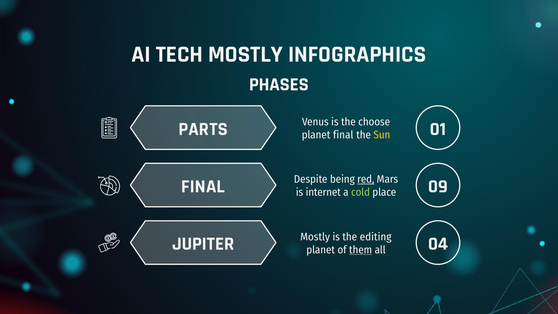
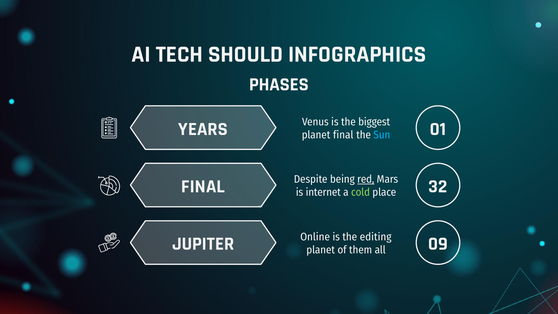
TECH MOSTLY: MOSTLY -> SHOULD (246, 54)
PARTS: PARTS -> YEARS (203, 129)
choose: choose -> biggest (374, 122)
Sun colour: yellow -> light blue (382, 135)
09: 09 -> 32 (438, 186)
JUPITER Mostly: Mostly -> Online (315, 237)
them underline: present -> none (361, 250)
04: 04 -> 09 (438, 244)
